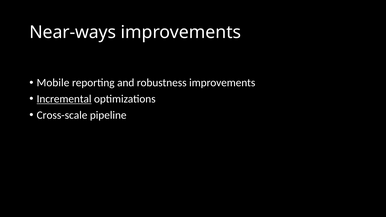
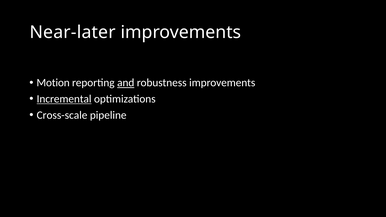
Near-ways: Near-ways -> Near-later (73, 32)
Mobile: Mobile -> Motion (53, 83)
and underline: none -> present (126, 83)
